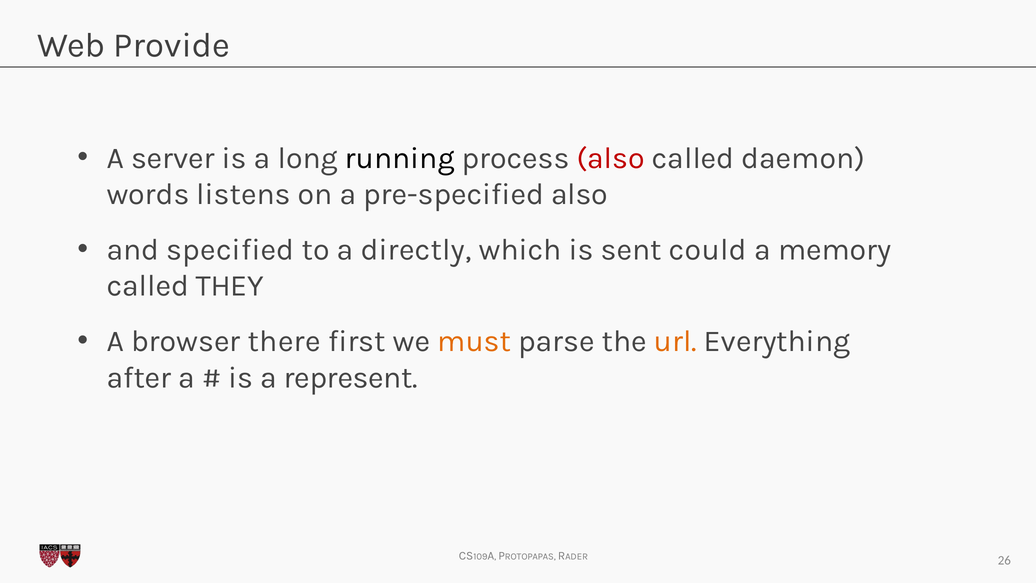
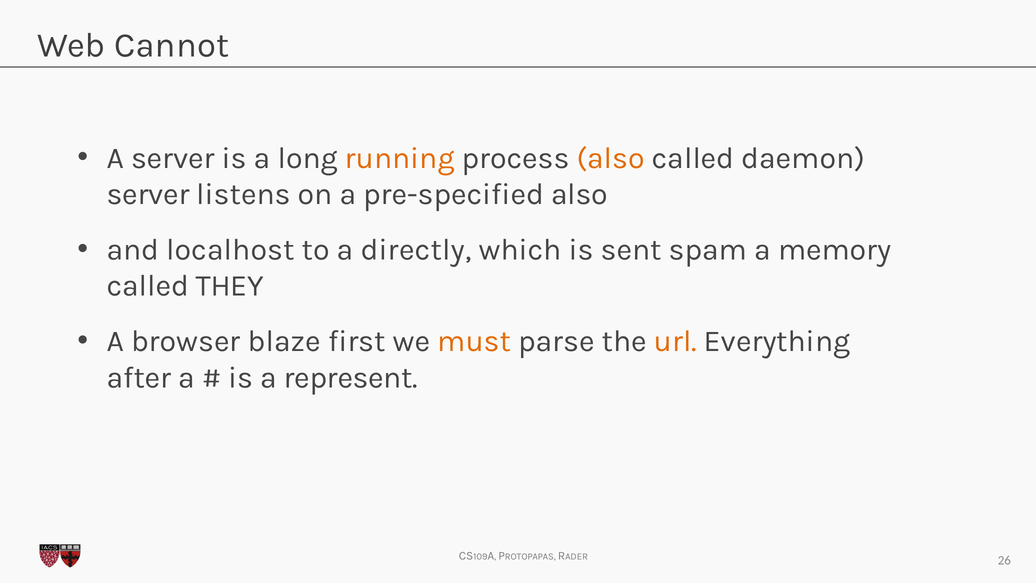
Provide: Provide -> Cannot (172, 45)
running colour: black -> orange (400, 158)
also colour: red -> orange (611, 158)
words: words -> server (148, 194)
specified: specified -> localhost (230, 250)
could: could -> spam (708, 250)
there: there -> blaze (284, 341)
